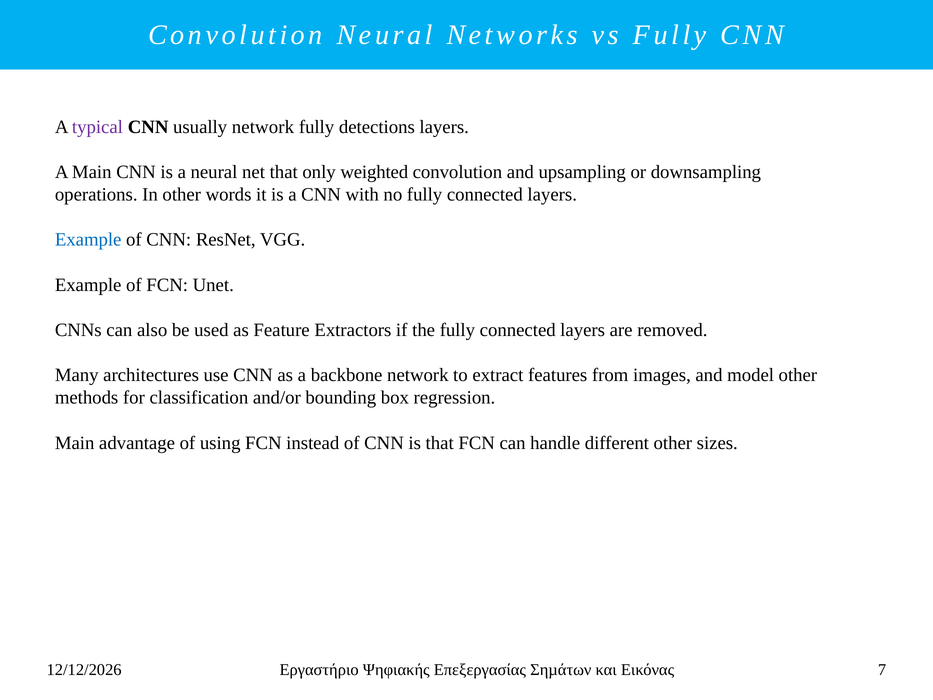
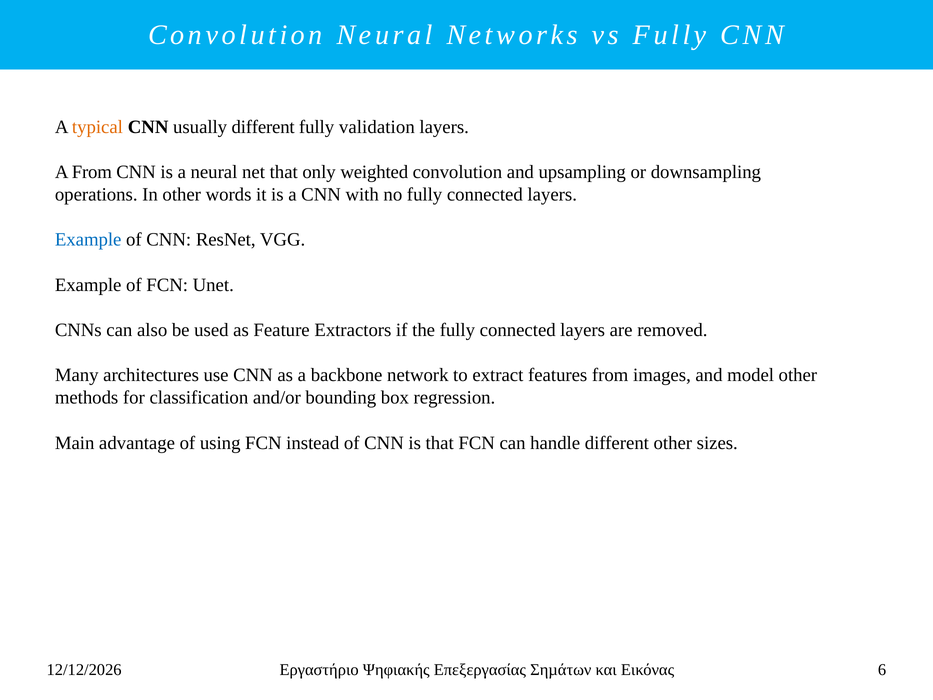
typical colour: purple -> orange (97, 127)
usually network: network -> different (263, 127)
detections: detections -> validation (377, 127)
A Main: Main -> From (92, 172)
7: 7 -> 6 (882, 669)
